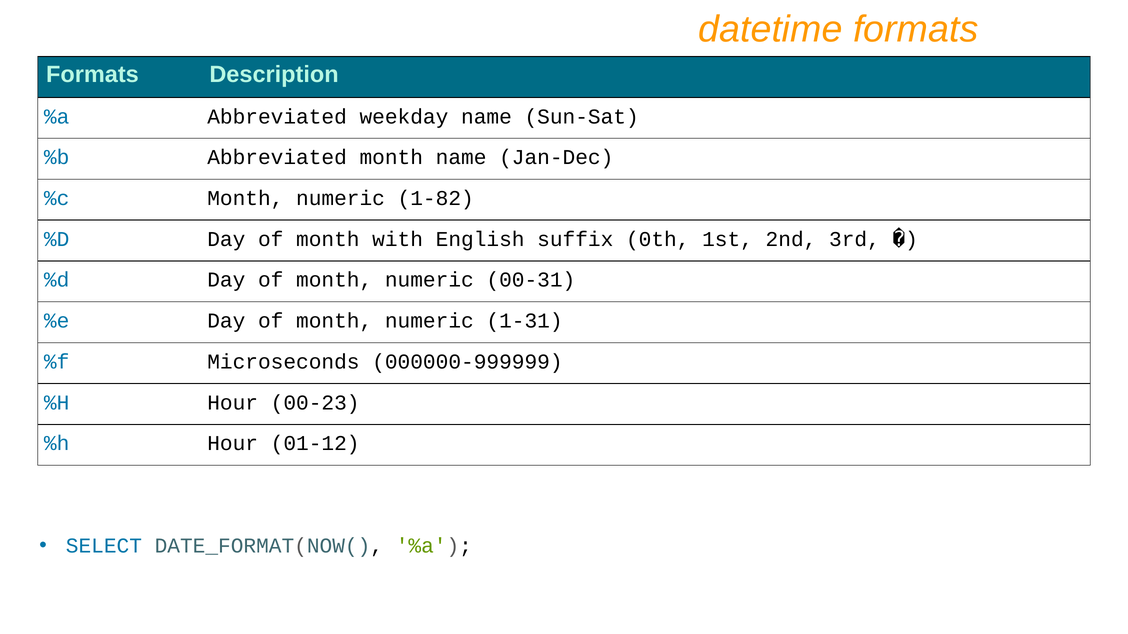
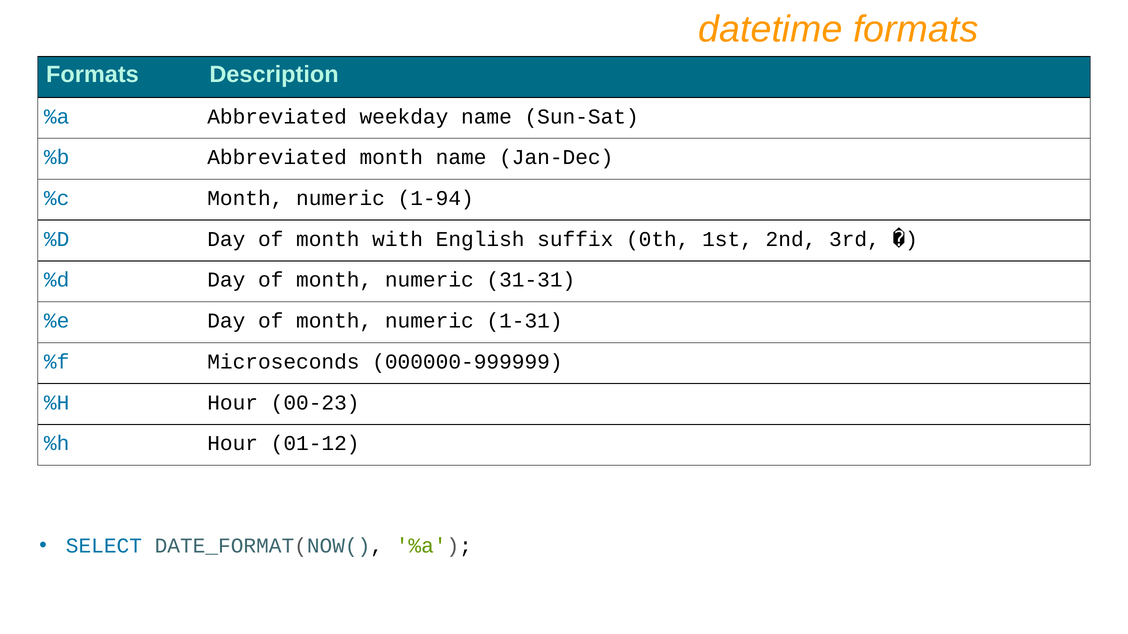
1-82: 1-82 -> 1-94 (436, 198)
00-31: 00-31 -> 31-31 (531, 280)
